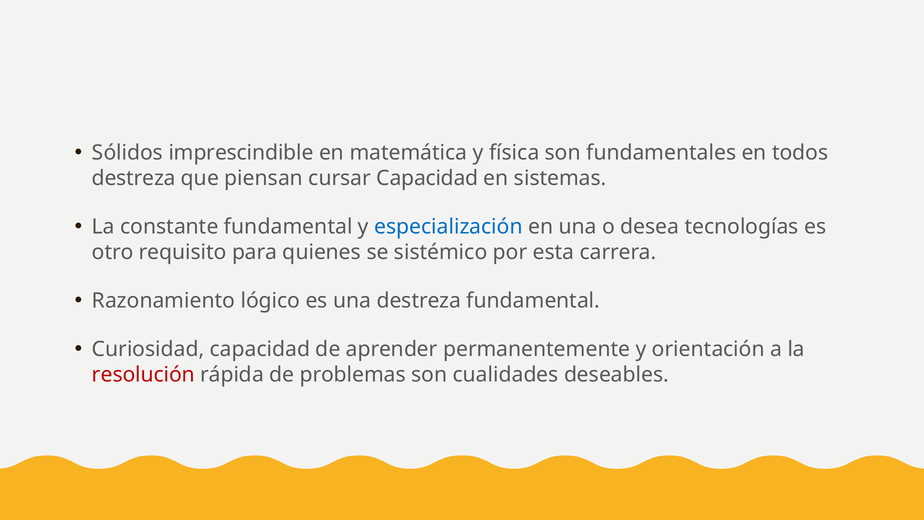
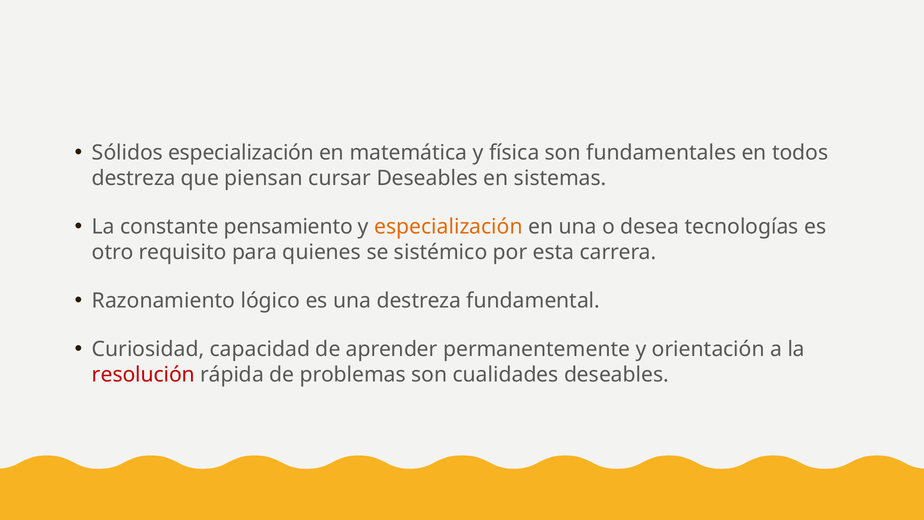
Sólidos imprescindible: imprescindible -> especialización (241, 153)
cursar Capacidad: Capacidad -> Deseables (427, 178)
constante fundamental: fundamental -> pensamiento (288, 227)
especialización colour: blue -> orange (449, 227)
